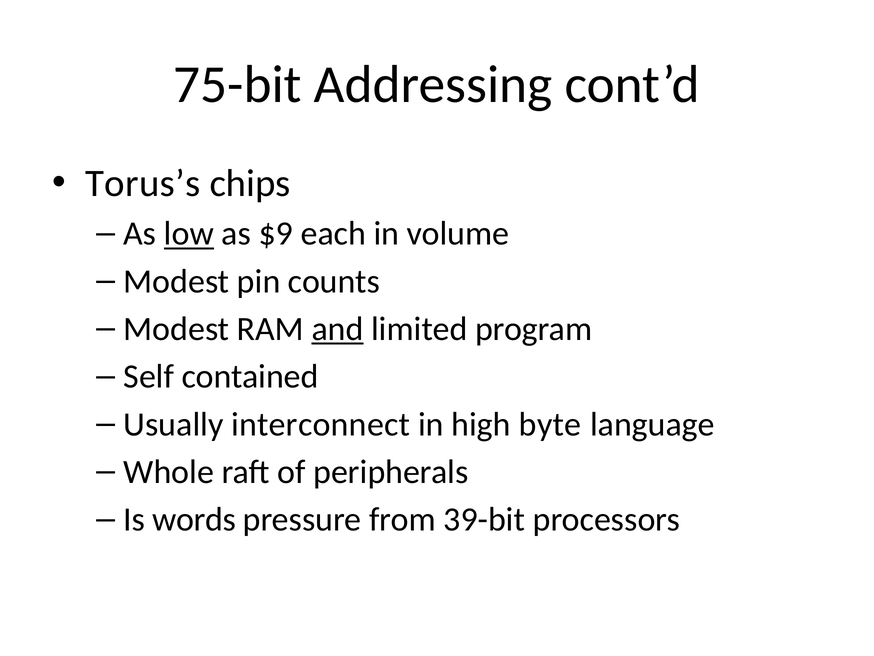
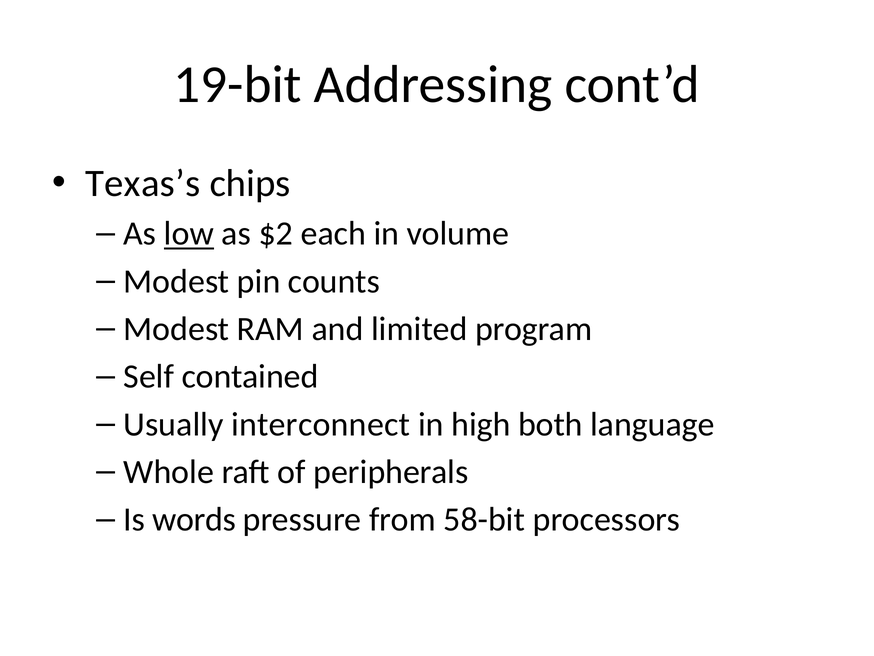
75-bit: 75-bit -> 19-bit (238, 85)
Torus’s: Torus’s -> Texas’s (143, 183)
$9: $9 -> $2 (276, 234)
and underline: present -> none (338, 329)
byte: byte -> both (550, 424)
39-bit: 39-bit -> 58-bit (484, 519)
